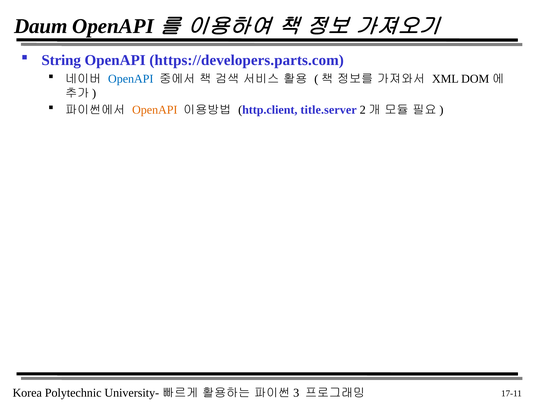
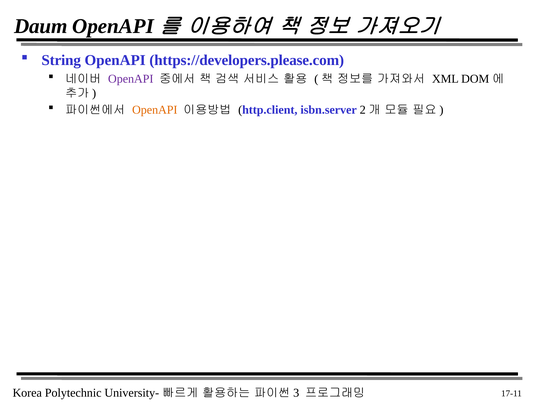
https://developers.parts.com: https://developers.parts.com -> https://developers.please.com (247, 60)
OpenAPI colour: blue -> purple (131, 79)
title.server: title.server -> isbn.server (329, 110)
